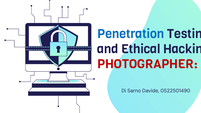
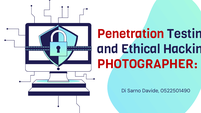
Penetration colour: blue -> red (131, 34)
